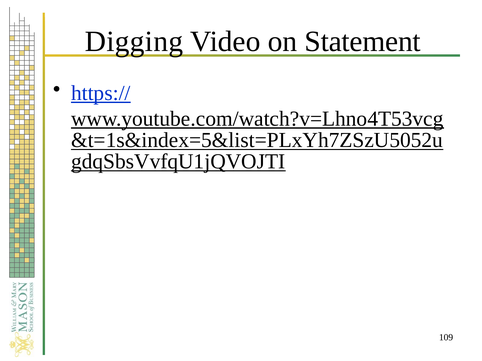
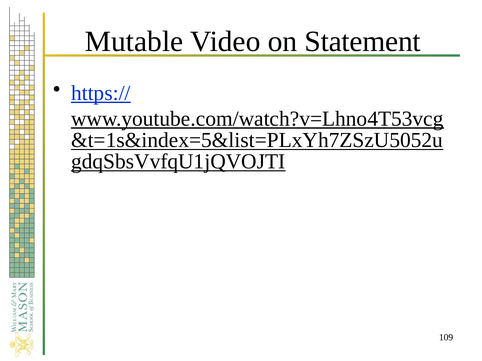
Digging: Digging -> Mutable (134, 41)
